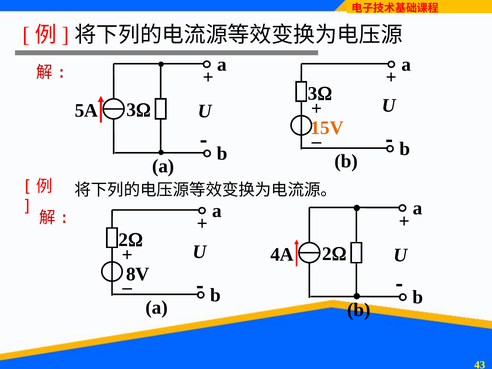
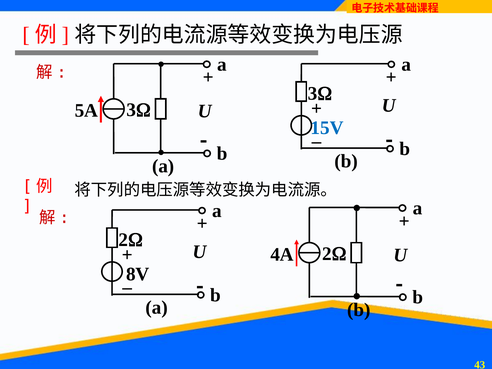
15V colour: orange -> blue (327, 128)
